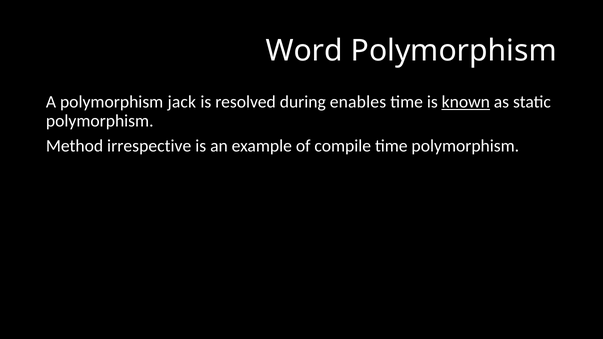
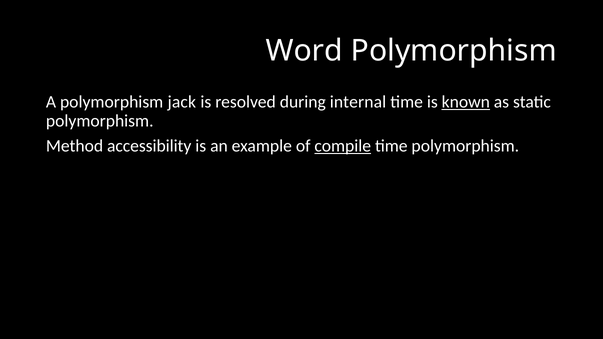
enables: enables -> internal (358, 102)
irrespective: irrespective -> accessibility (149, 146)
compile underline: none -> present (343, 146)
